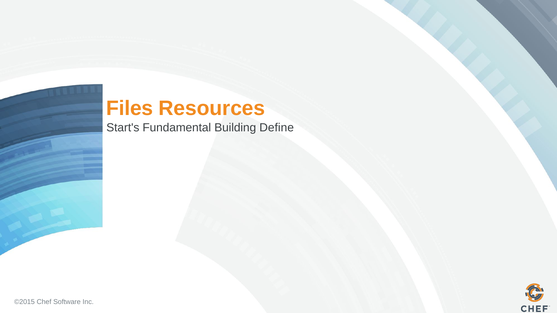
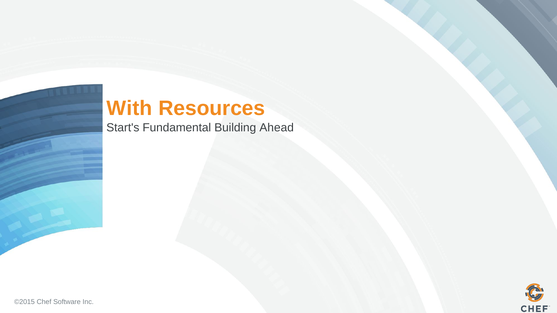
Files: Files -> With (129, 108)
Define: Define -> Ahead (277, 128)
